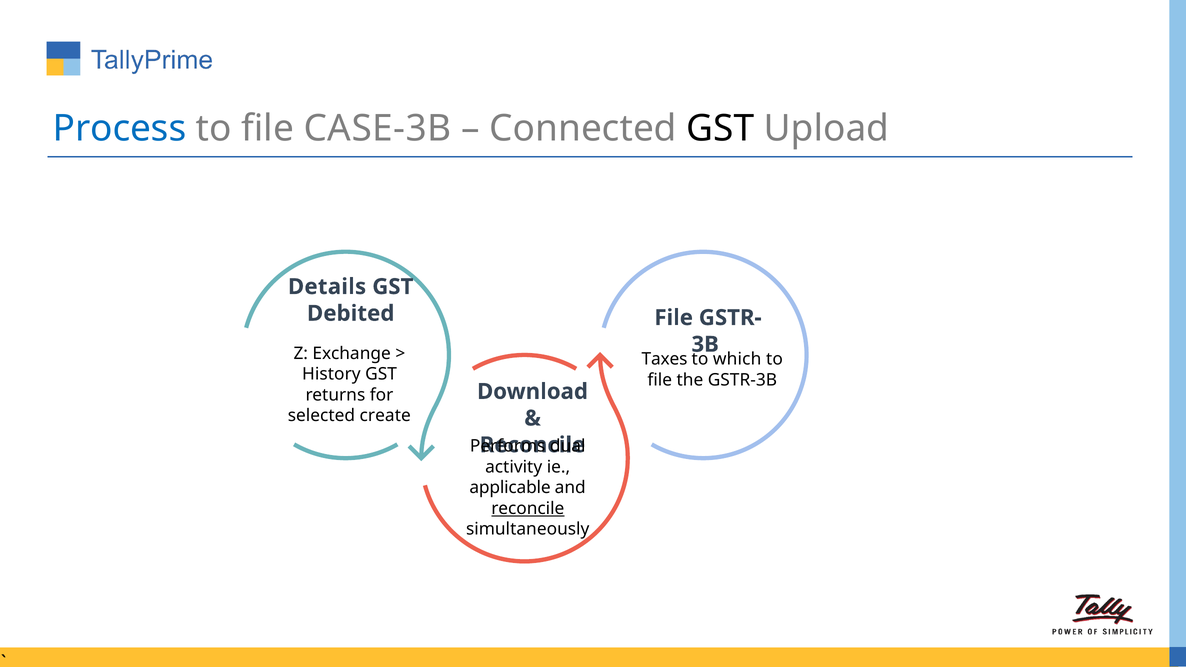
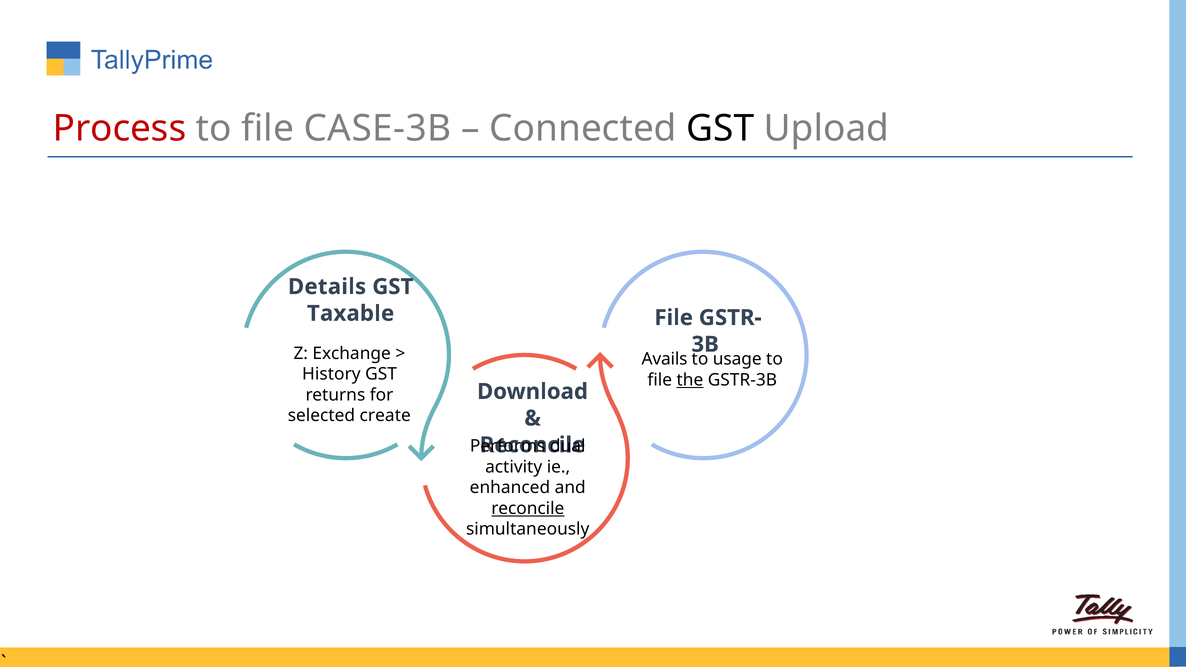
Process colour: blue -> red (120, 129)
Debited: Debited -> Taxable (351, 313)
Taxes: Taxes -> Avails (665, 359)
which: which -> usage (737, 359)
the underline: none -> present (690, 380)
applicable: applicable -> enhanced (510, 488)
